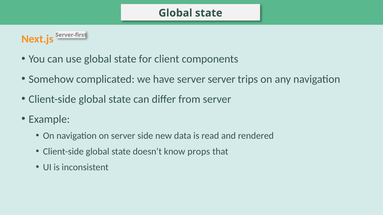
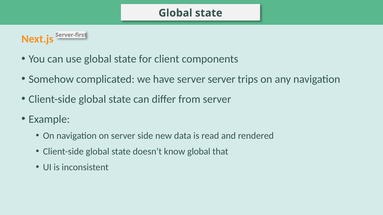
know props: props -> global (199, 152)
